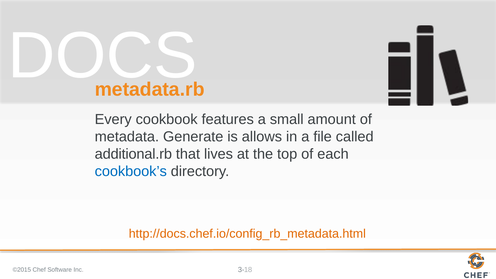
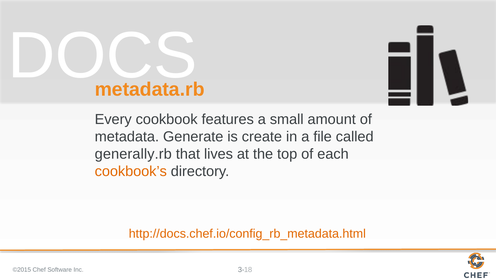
allows: allows -> create (262, 137)
additional.rb: additional.rb -> generally.rb (133, 154)
cookbook’s colour: blue -> orange (131, 172)
